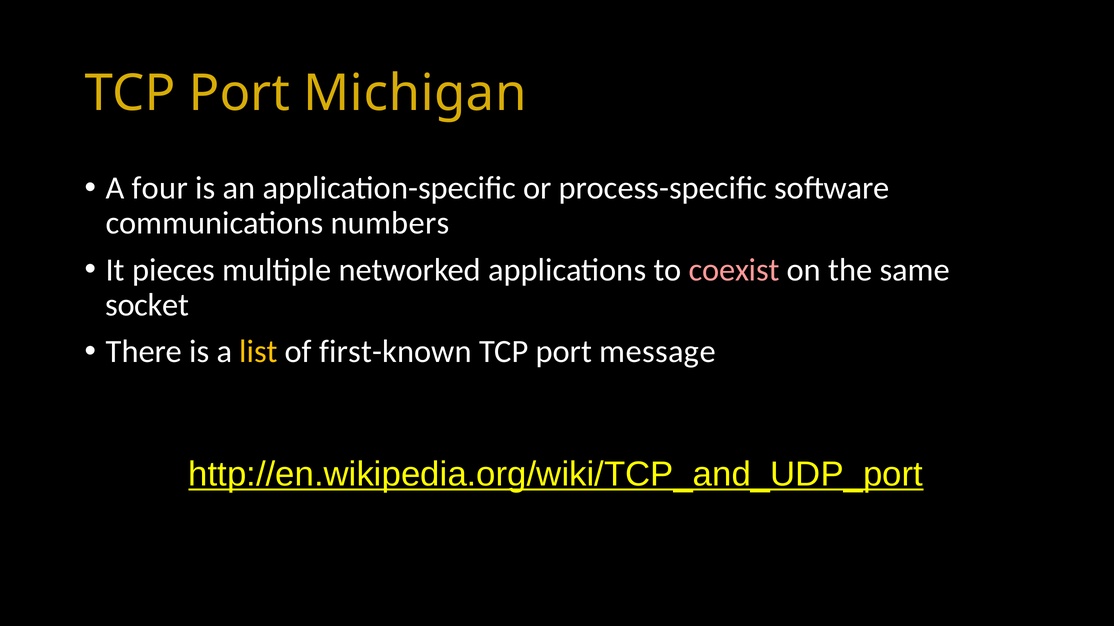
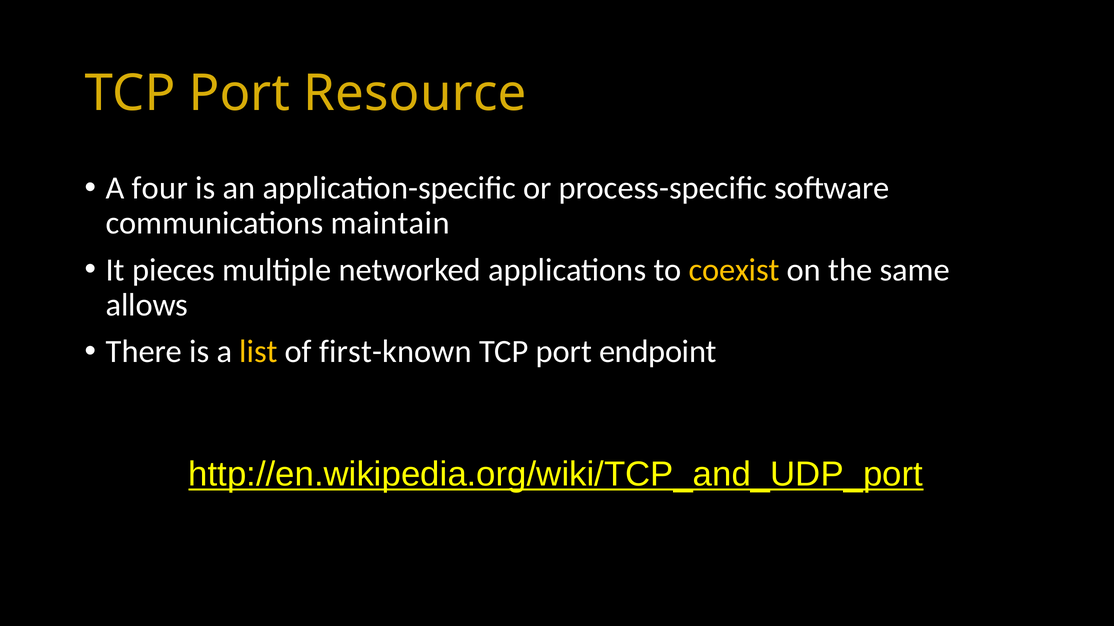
Michigan: Michigan -> Resource (415, 94)
numbers: numbers -> maintain (390, 223)
coexist colour: pink -> yellow (734, 270)
socket: socket -> allows (147, 305)
message: message -> endpoint (658, 352)
